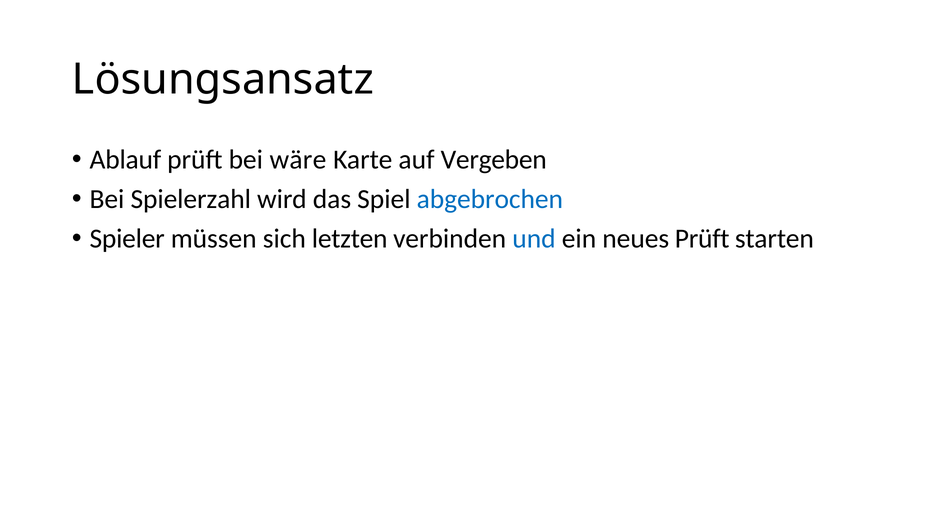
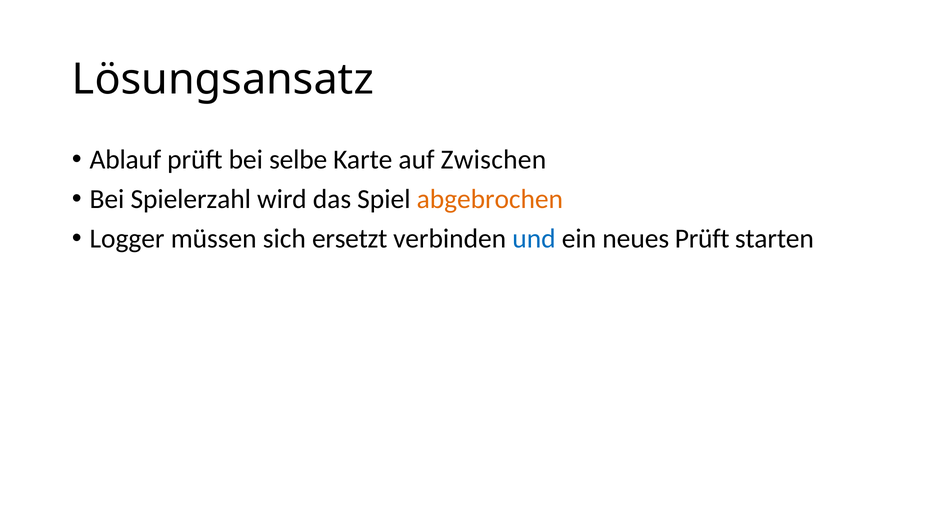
wäre: wäre -> selbe (298, 159)
Vergeben: Vergeben -> Zwischen (493, 159)
abgebrochen colour: blue -> orange (490, 199)
Spieler: Spieler -> Logger (127, 239)
letzten: letzten -> ersetzt (350, 239)
